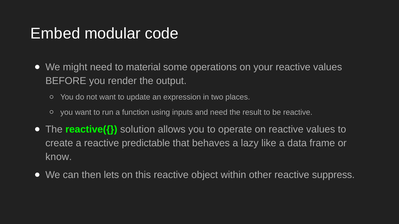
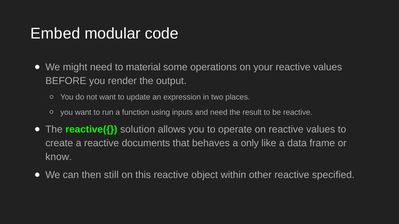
predictable: predictable -> documents (146, 143)
lazy: lazy -> only (250, 143)
lets: lets -> still (111, 175)
suppress: suppress -> specified (333, 175)
